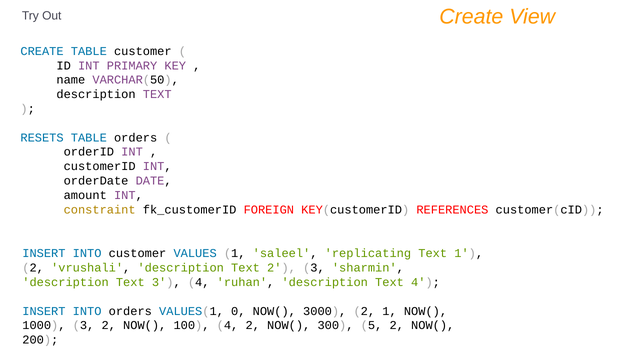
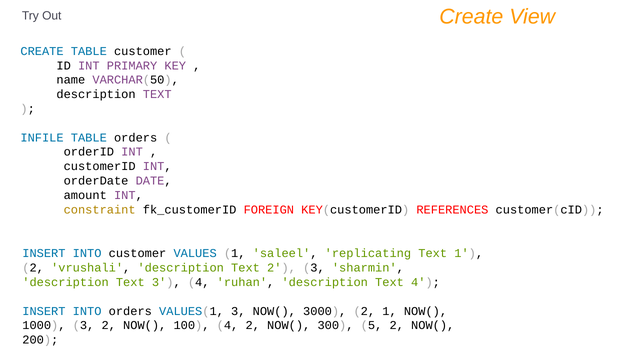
RESETS: RESETS -> INFILE (42, 138)
VALUES(1 0: 0 -> 3 (238, 311)
